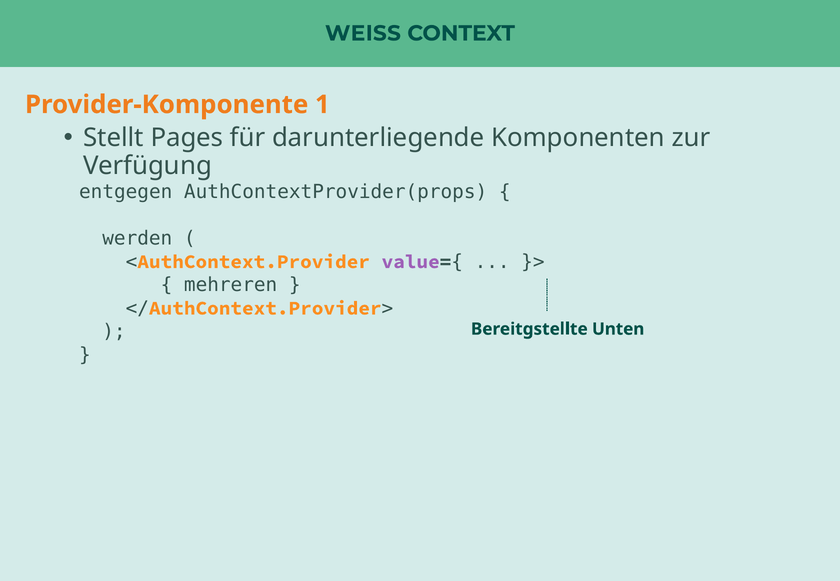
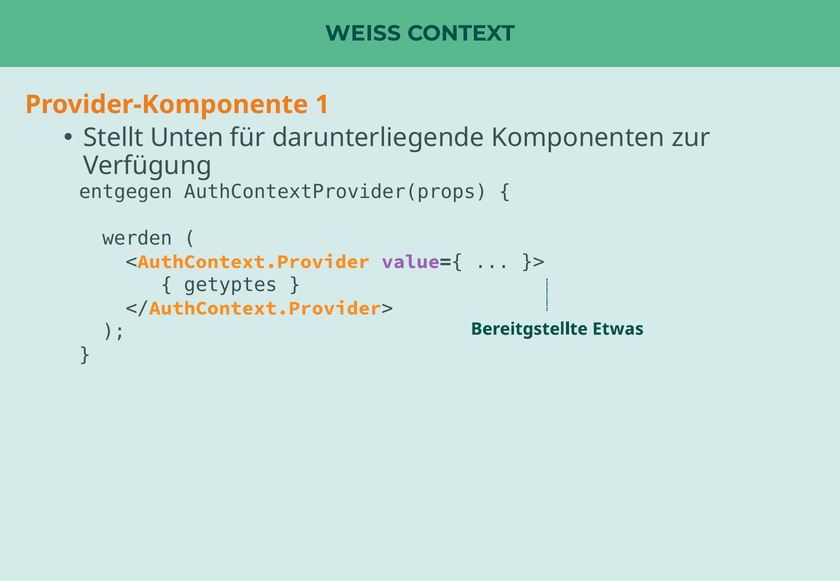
Pages: Pages -> Unten (187, 138)
mehreren: mehreren -> getyptes (231, 285)
Unten: Unten -> Etwas (618, 329)
